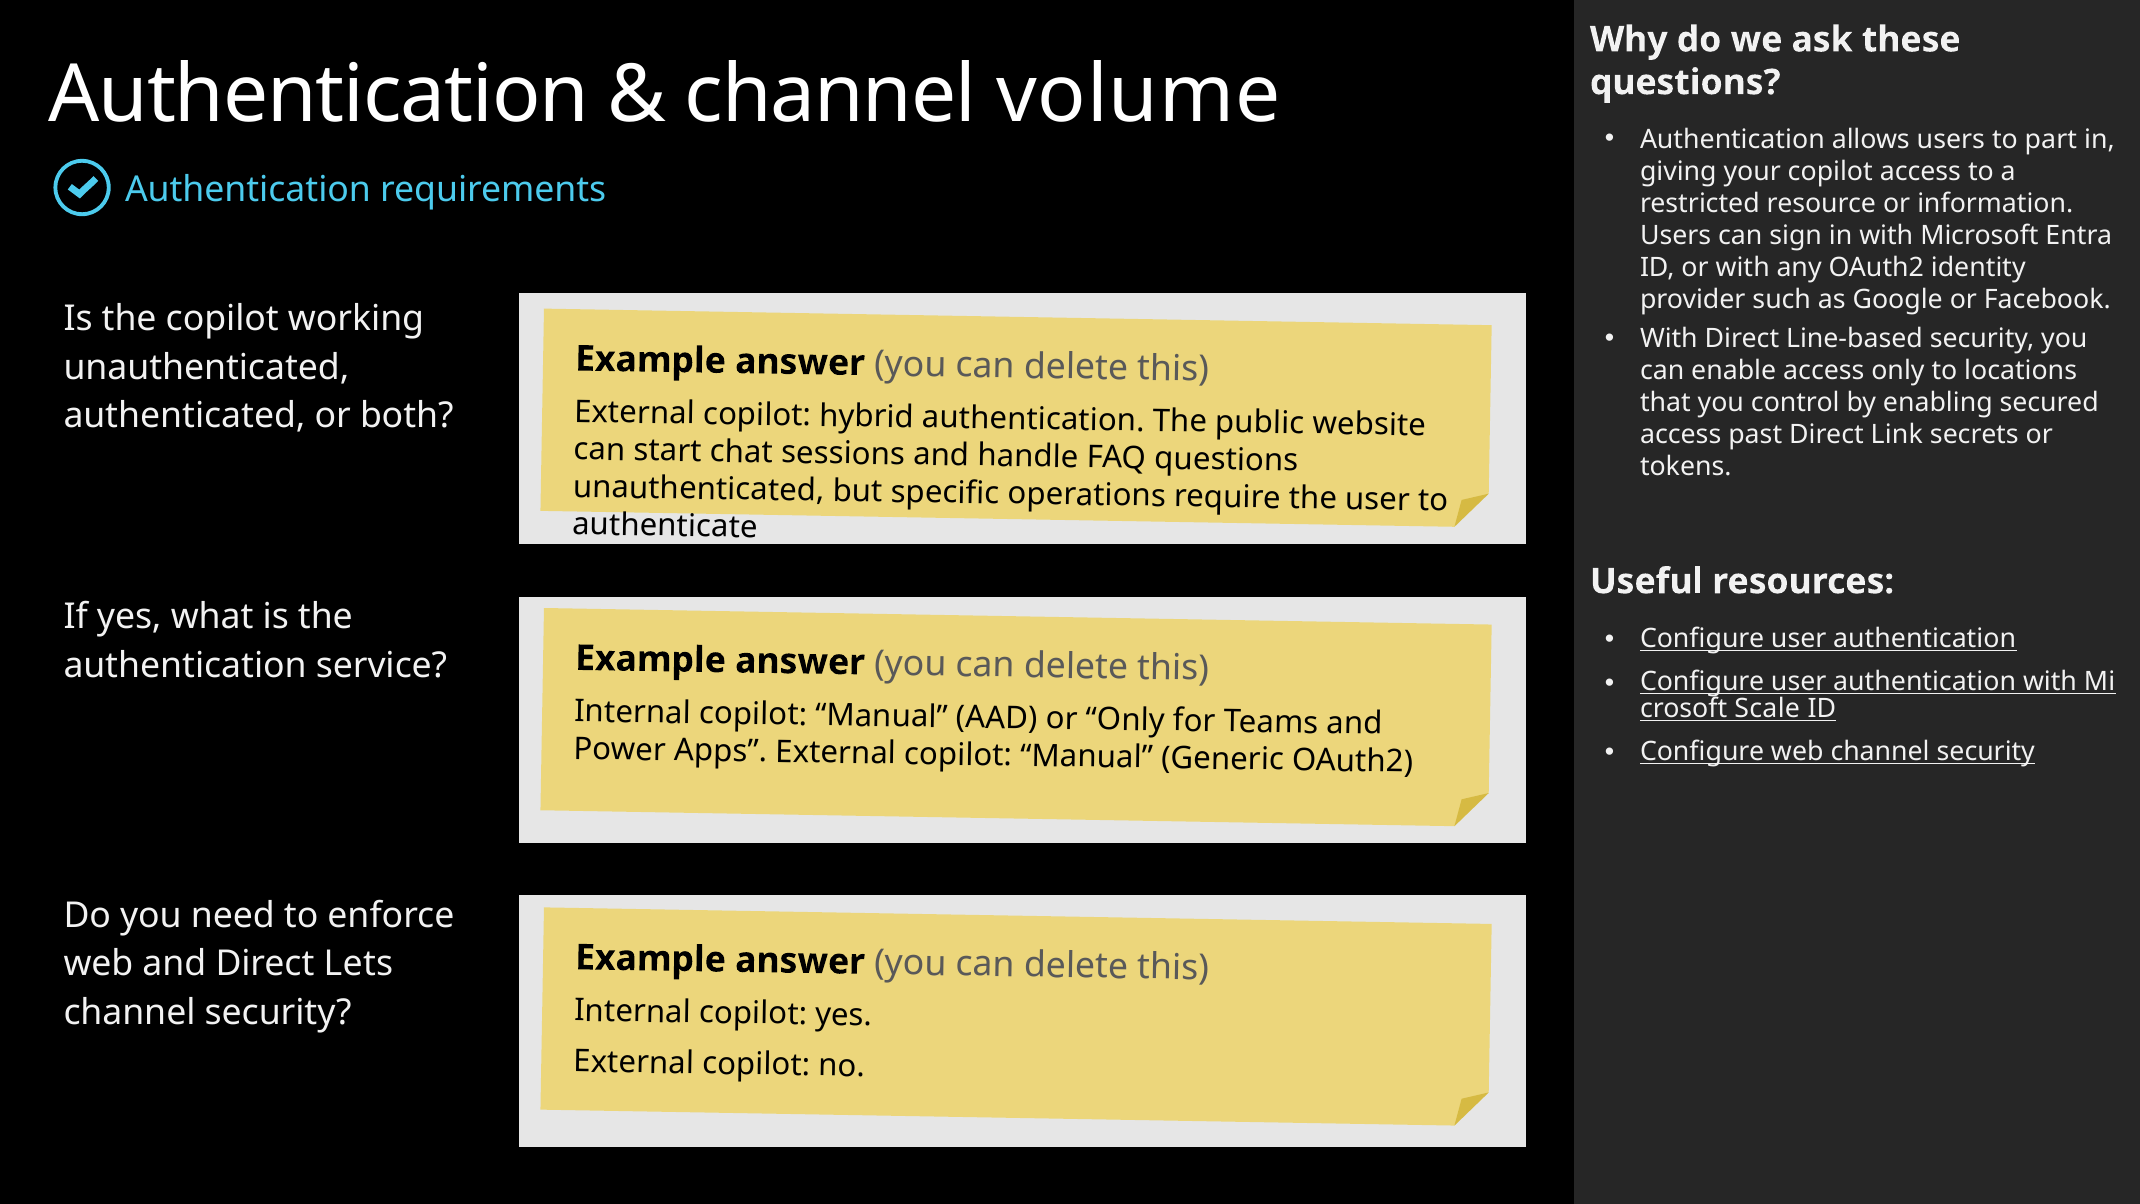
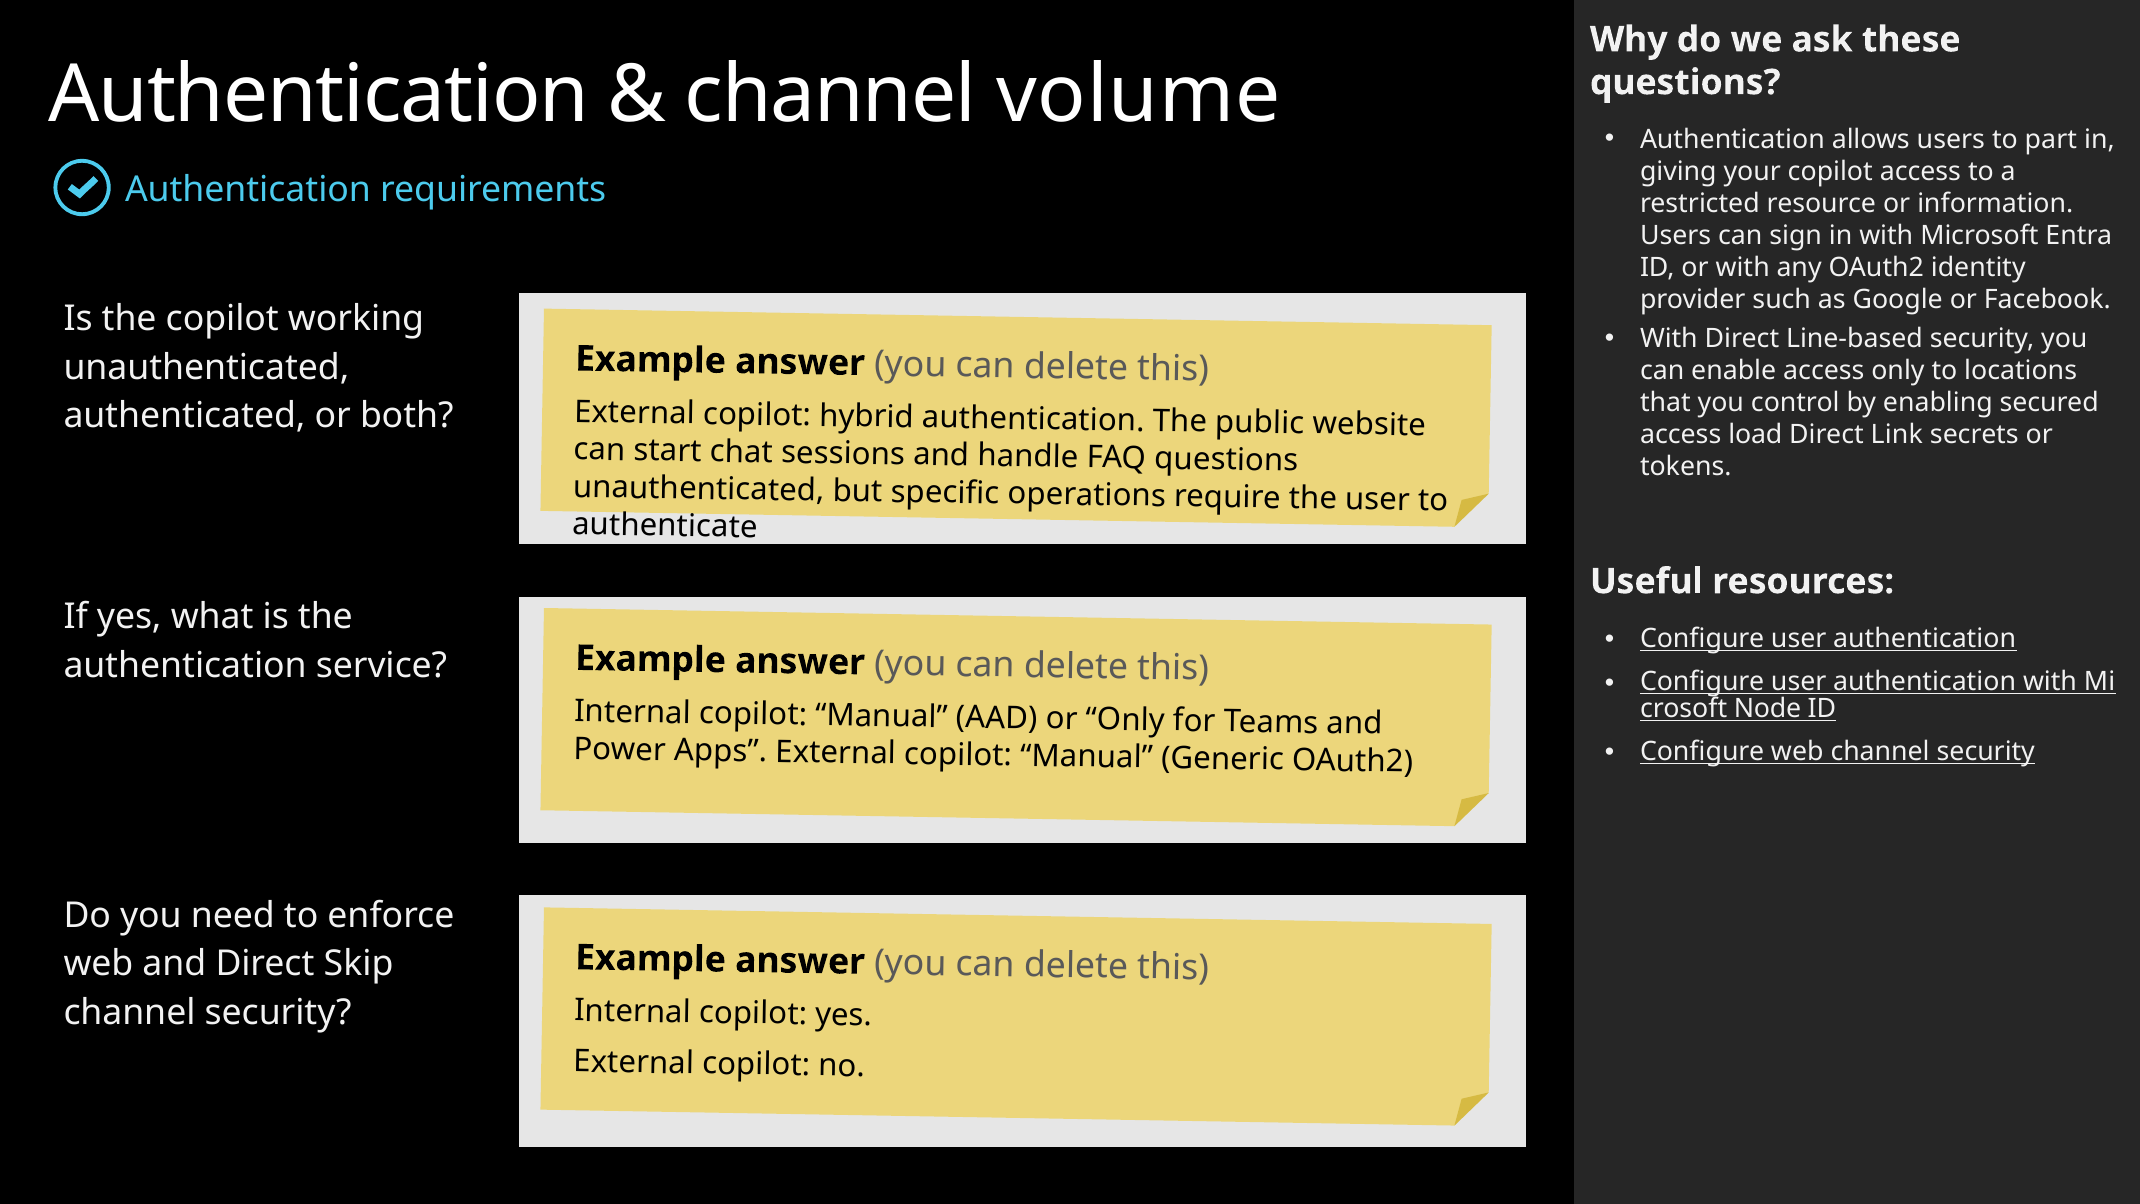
past: past -> load (1755, 435)
Scale: Scale -> Node (1767, 708)
Lets: Lets -> Skip (359, 964)
